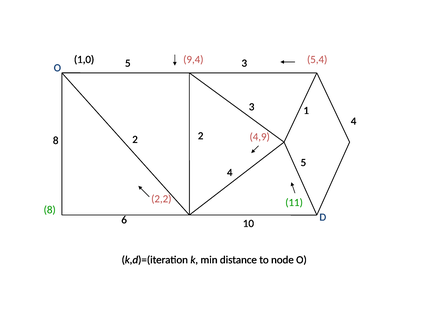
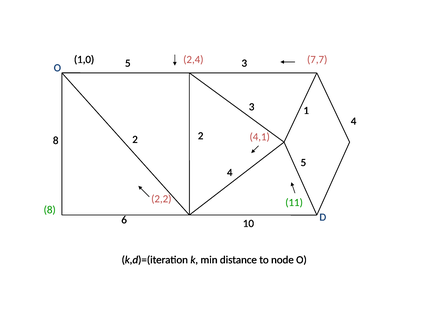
9,4: 9,4 -> 2,4 (193, 59)
5,4: 5,4 -> 7,7 (317, 59)
4,9: 4,9 -> 4,1 (260, 137)
